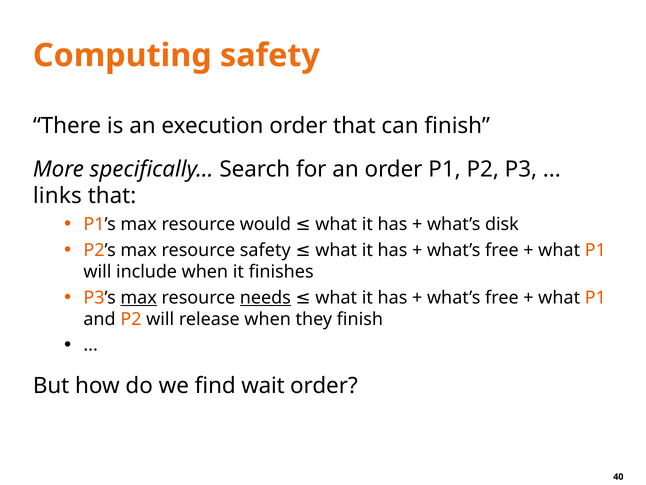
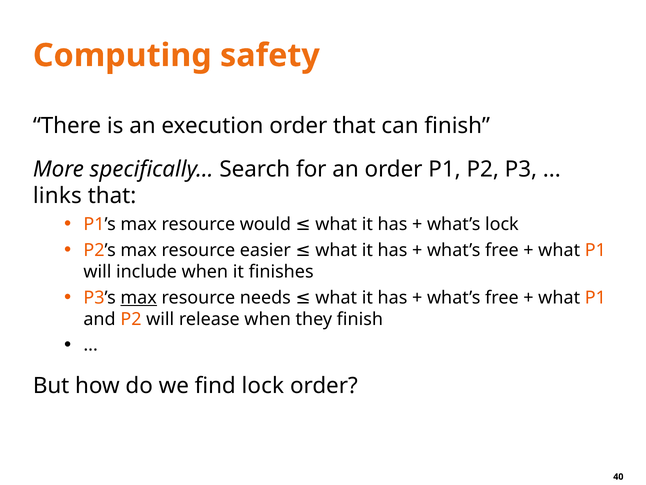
what’s disk: disk -> lock (502, 224)
resource safety: safety -> easier (265, 250)
needs underline: present -> none (265, 297)
find wait: wait -> lock (263, 385)
